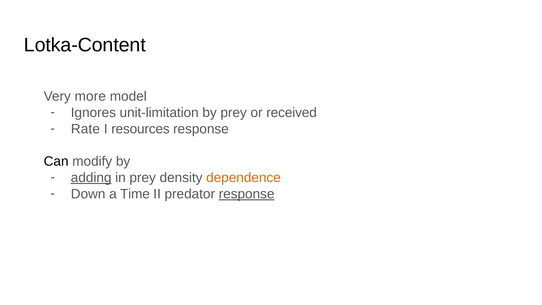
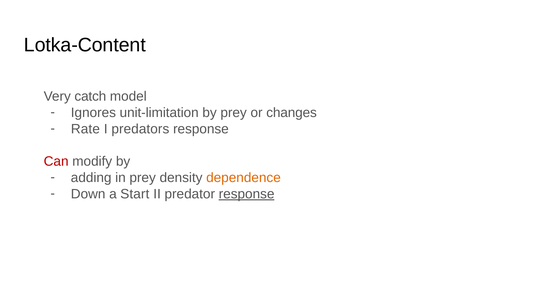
more: more -> catch (90, 96)
received: received -> changes (292, 113)
resources: resources -> predators (140, 129)
Can colour: black -> red (56, 161)
adding underline: present -> none (91, 178)
Time: Time -> Start (135, 194)
